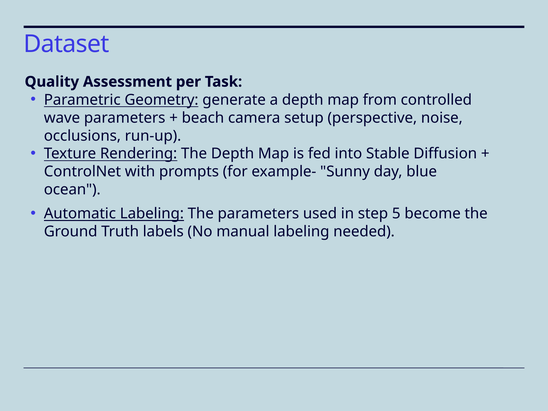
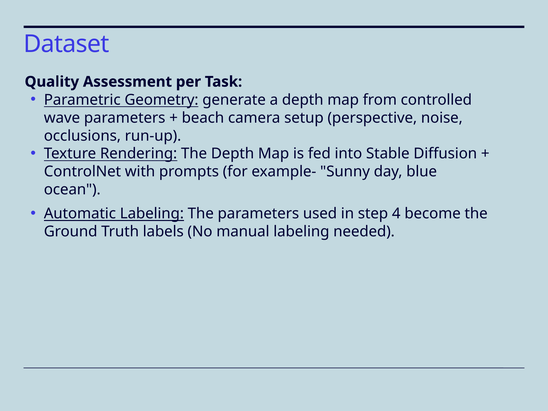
5: 5 -> 4 (396, 214)
